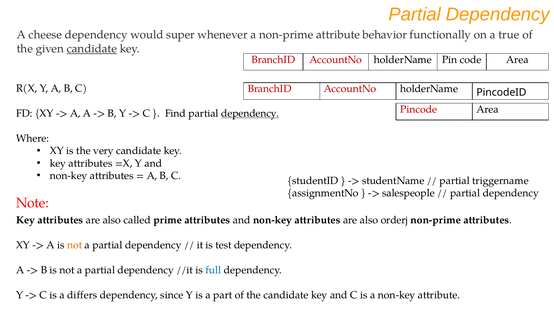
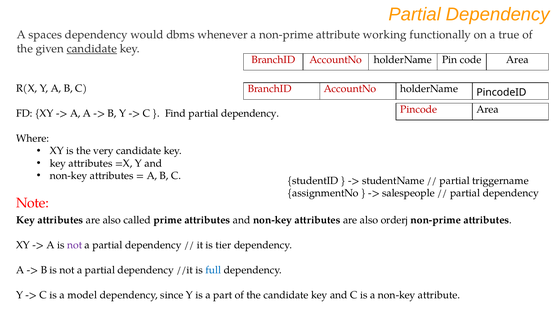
cheese: cheese -> spaces (45, 35)
super: super -> dbms (180, 35)
behavior: behavior -> working (385, 35)
dependency underline: present -> none (250, 113)
not colour: orange -> purple (75, 245)
test: test -> tier (223, 245)
differs: differs -> model (82, 295)
